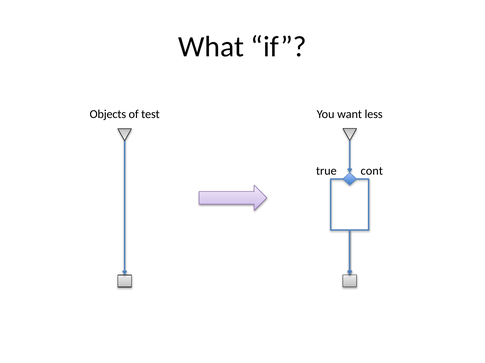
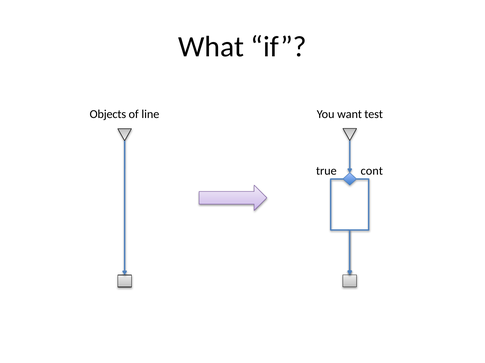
test: test -> line (150, 115)
less: less -> test (374, 115)
